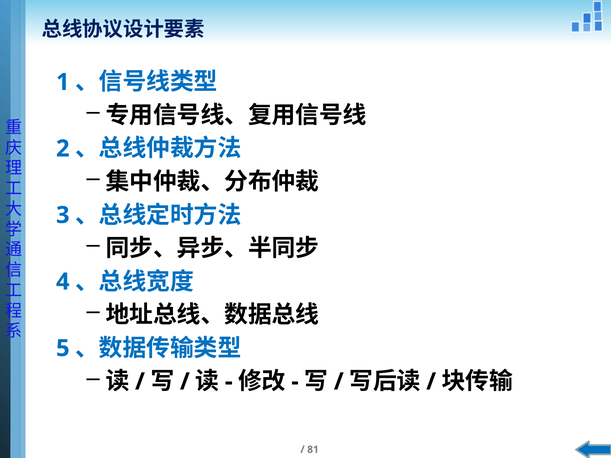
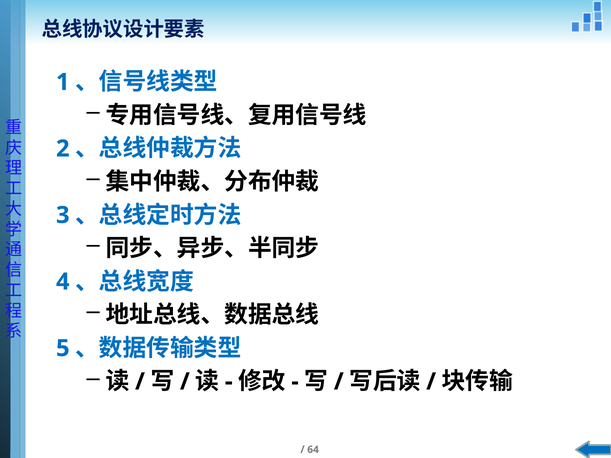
81: 81 -> 64 (313, 450)
